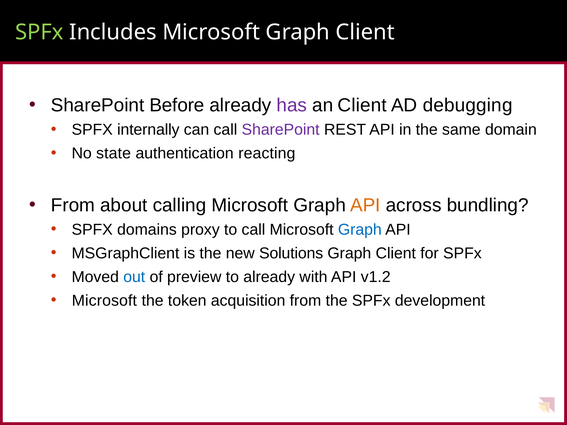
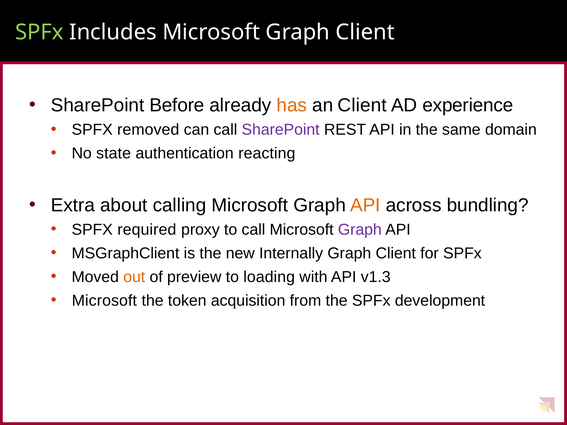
has colour: purple -> orange (292, 105)
debugging: debugging -> experience (468, 105)
internally: internally -> removed (148, 130)
From: From -> Extra (73, 205)
domains: domains -> required (147, 230)
Graph colour: blue -> purple (360, 230)
Solutions: Solutions -> Internally (291, 253)
out colour: blue -> orange (134, 277)
to already: already -> loading (269, 277)
v1.2: v1.2 -> v1.3 (376, 277)
